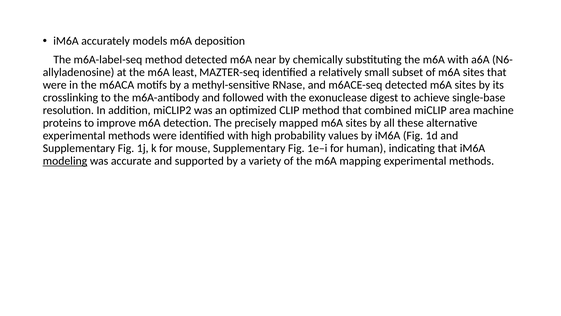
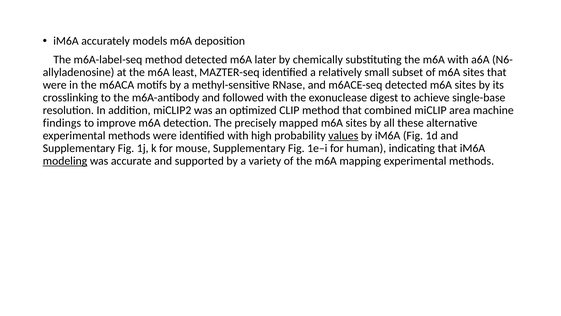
near: near -> later (265, 59)
proteins: proteins -> findings (62, 123)
values underline: none -> present (343, 135)
